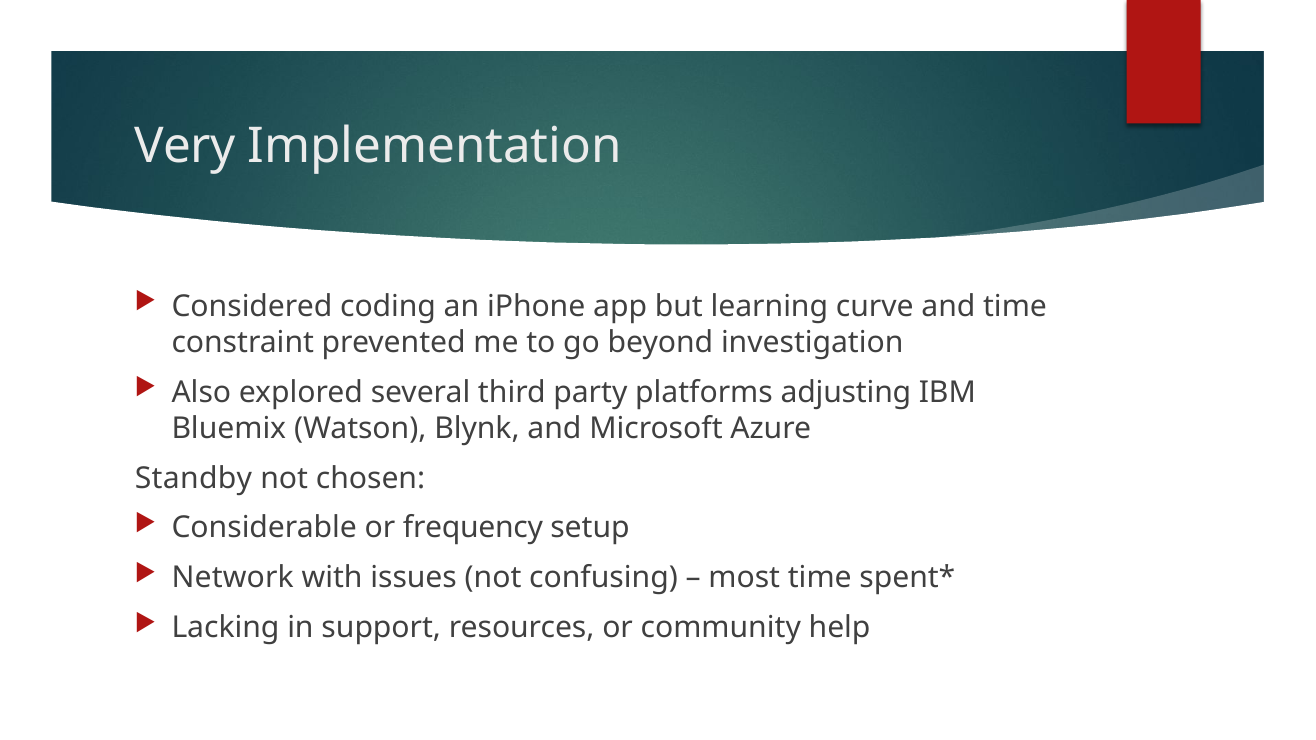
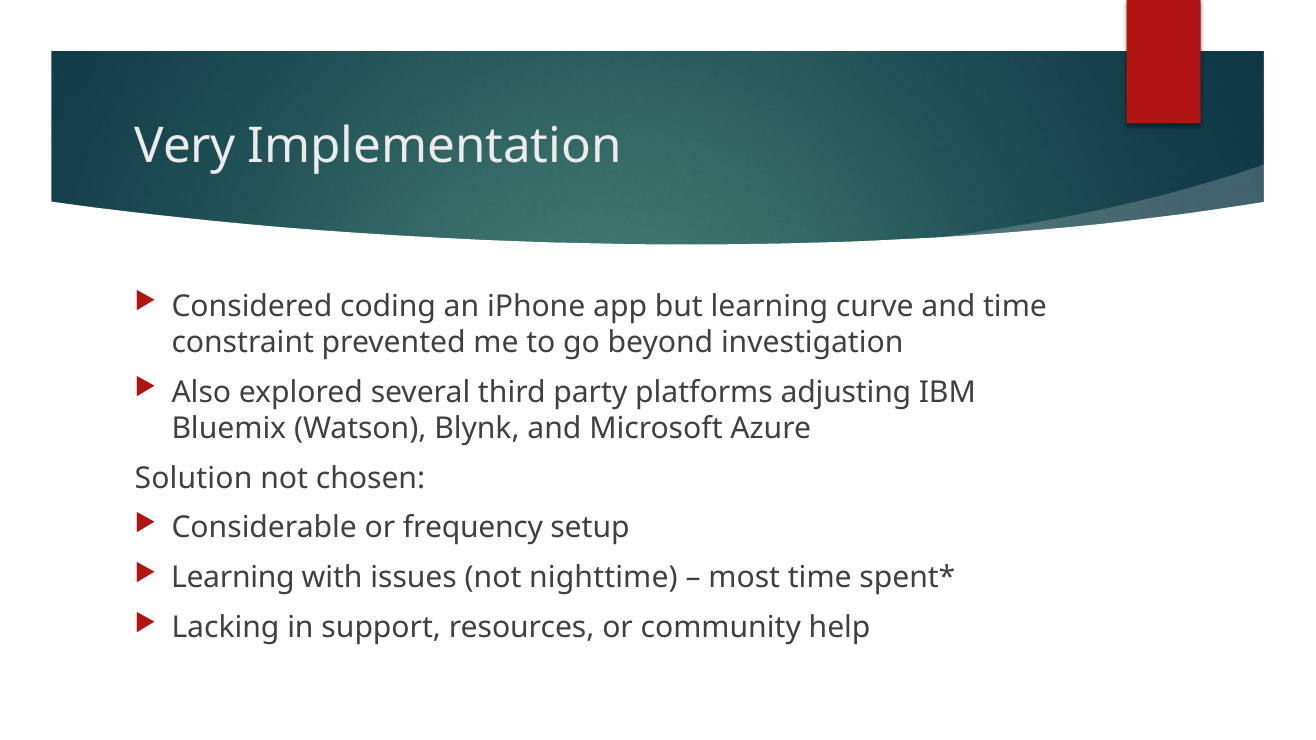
Standby: Standby -> Solution (194, 478)
Network: Network -> Learning (233, 578)
confusing: confusing -> nighttime (603, 578)
